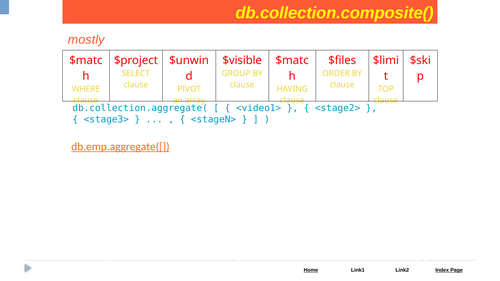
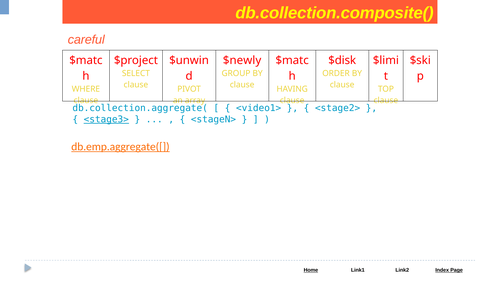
mostly: mostly -> careful (86, 40)
$visible: $visible -> $newly (242, 60)
$files: $files -> $disk (342, 60)
<stage3> underline: none -> present (106, 119)
